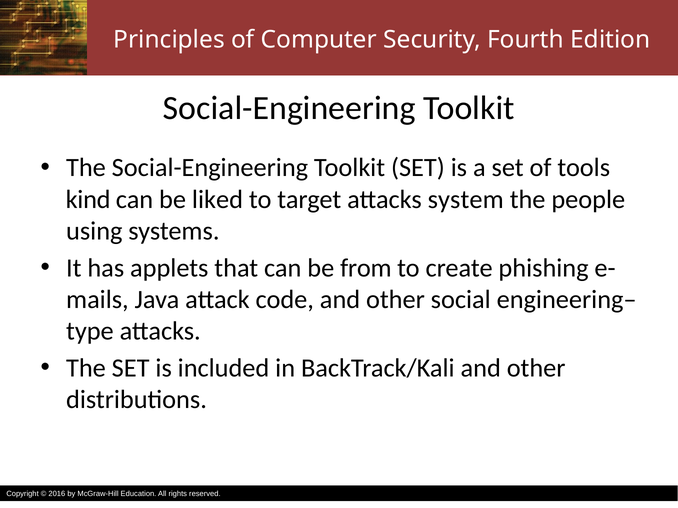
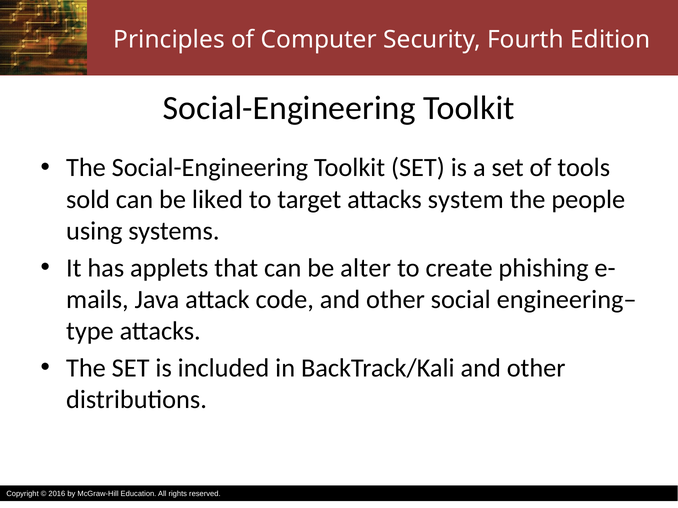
kind: kind -> sold (88, 200)
from: from -> alter (366, 268)
